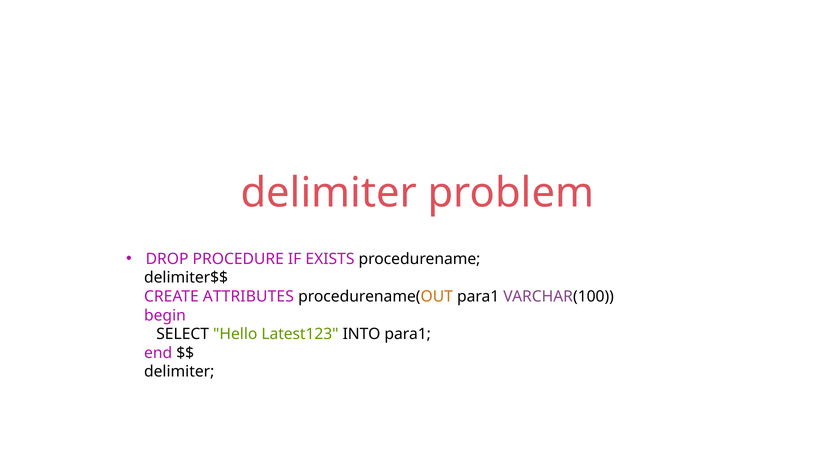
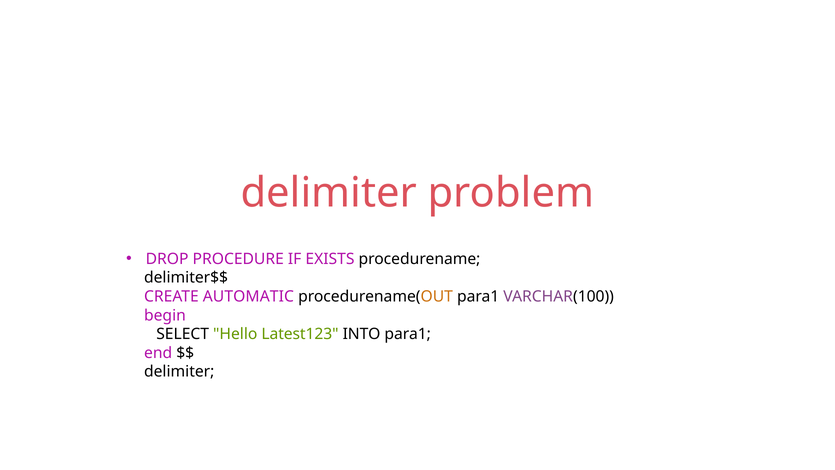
ATTRIBUTES: ATTRIBUTES -> AUTOMATIC (248, 296)
